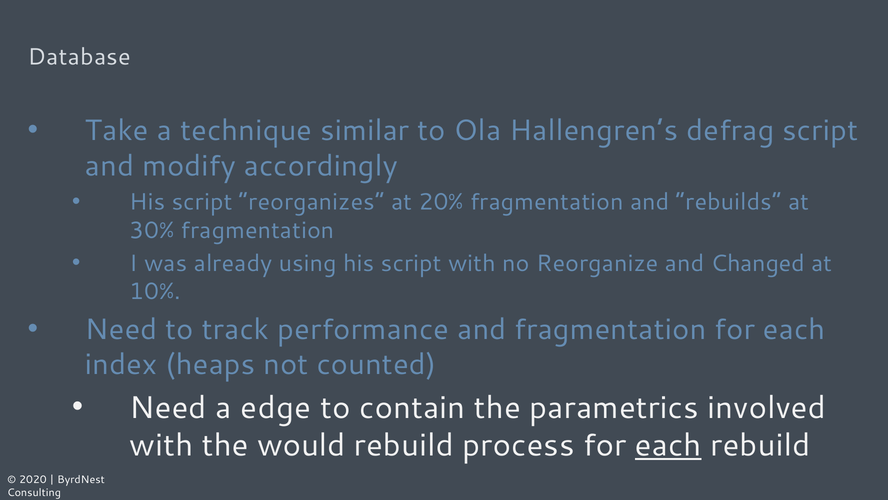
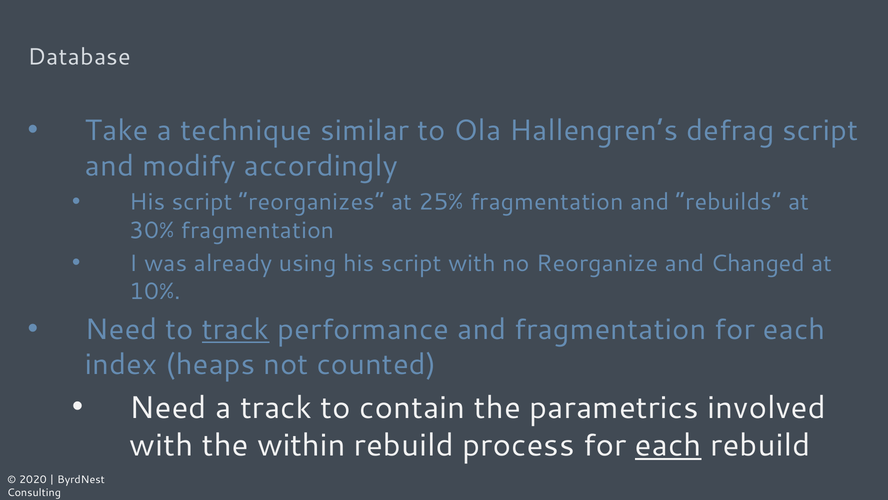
20%: 20% -> 25% (441, 202)
track underline: none -> present (236, 329)
a edge: edge -> track (276, 407)
would: would -> within (301, 445)
